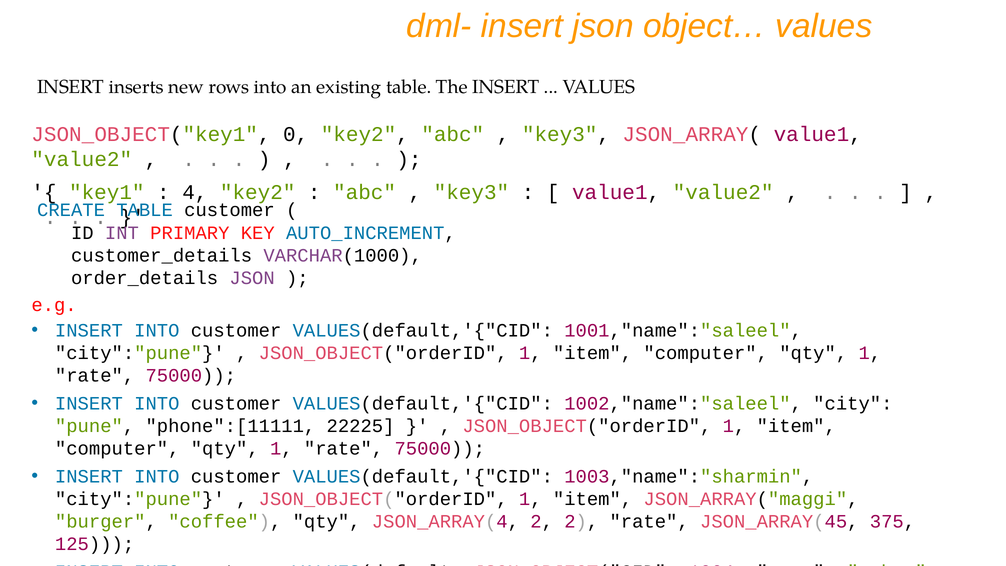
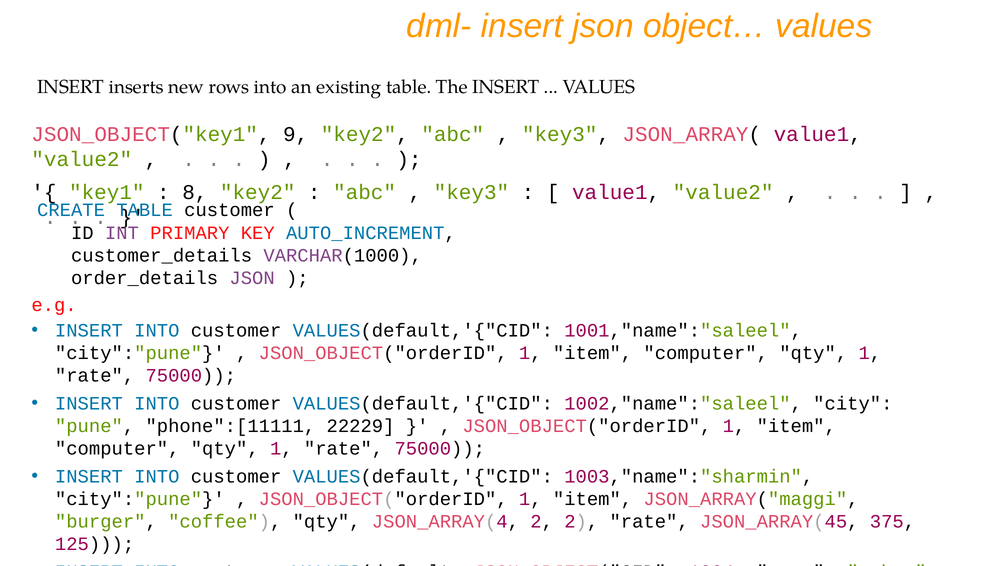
0: 0 -> 9 (296, 134)
4: 4 -> 8 (195, 192)
22225: 22225 -> 22229 (361, 426)
